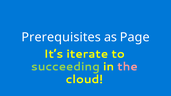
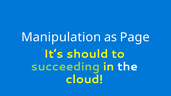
Prerequisites: Prerequisites -> Manipulation (61, 37)
iterate: iterate -> should (87, 54)
the colour: pink -> white (128, 67)
